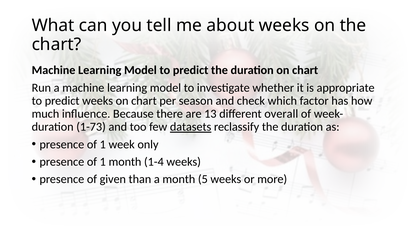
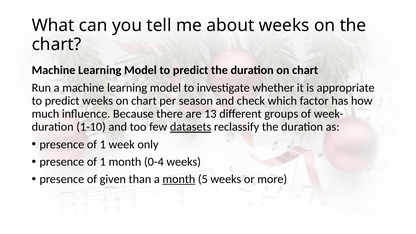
overall: overall -> groups (281, 114)
1-73: 1-73 -> 1-10 (91, 127)
1-4: 1-4 -> 0-4 (154, 162)
month underline: none -> present (179, 179)
